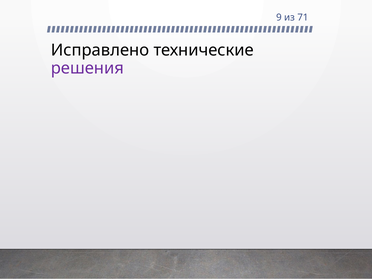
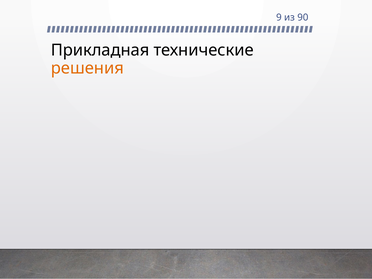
71: 71 -> 90 (303, 17)
Исправлено: Исправлено -> Прикладная (100, 50)
решения colour: purple -> orange (87, 68)
